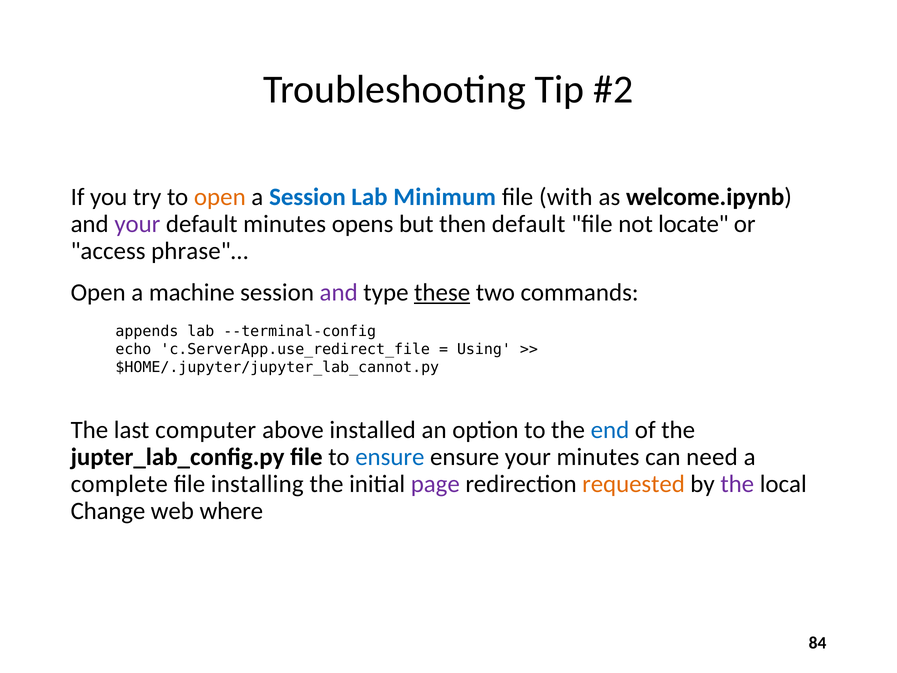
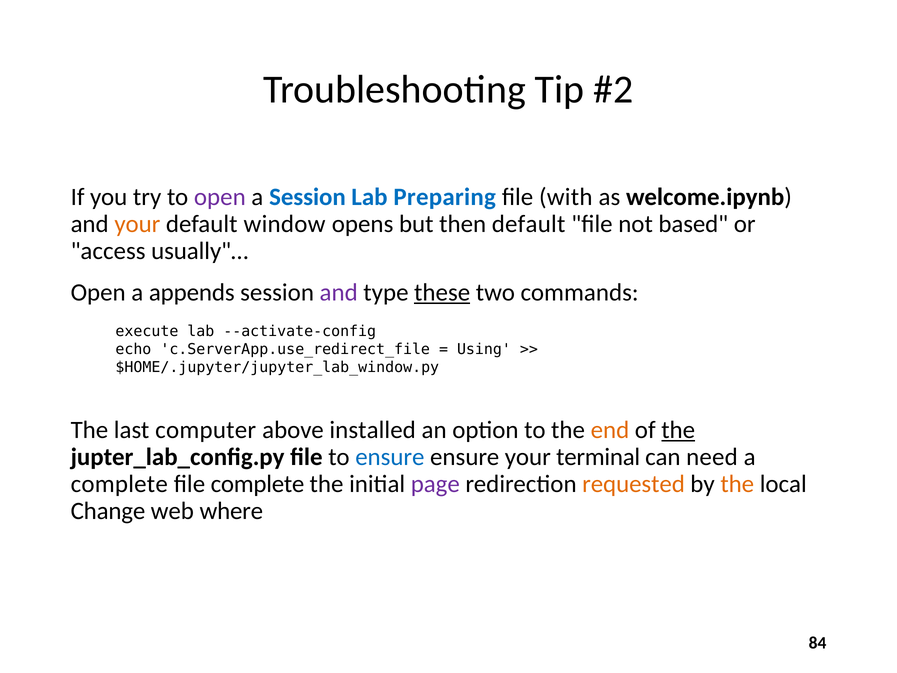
open colour: orange -> purple (220, 197)
Minimum: Minimum -> Preparing (445, 197)
your colour: purple -> orange (137, 224)
default minutes: minutes -> window (285, 224)
locate: locate -> based (693, 224)
phrase"…: phrase"… -> usually"… (200, 251)
machine: machine -> appends (192, 293)
appends: appends -> execute (147, 331)
--terminal-config: --terminal-config -> --activate-config (300, 331)
$HOME/.jupyter/jupyter_lab_cannot.py: $HOME/.jupyter/jupyter_lab_cannot.py -> $HOME/.jupyter/jupyter_lab_window.py (277, 367)
end colour: blue -> orange (610, 430)
the underline: none -> present (678, 430)
your minutes: minutes -> terminal (598, 457)
file installing: installing -> complete (258, 484)
the colour: purple -> orange (737, 484)
